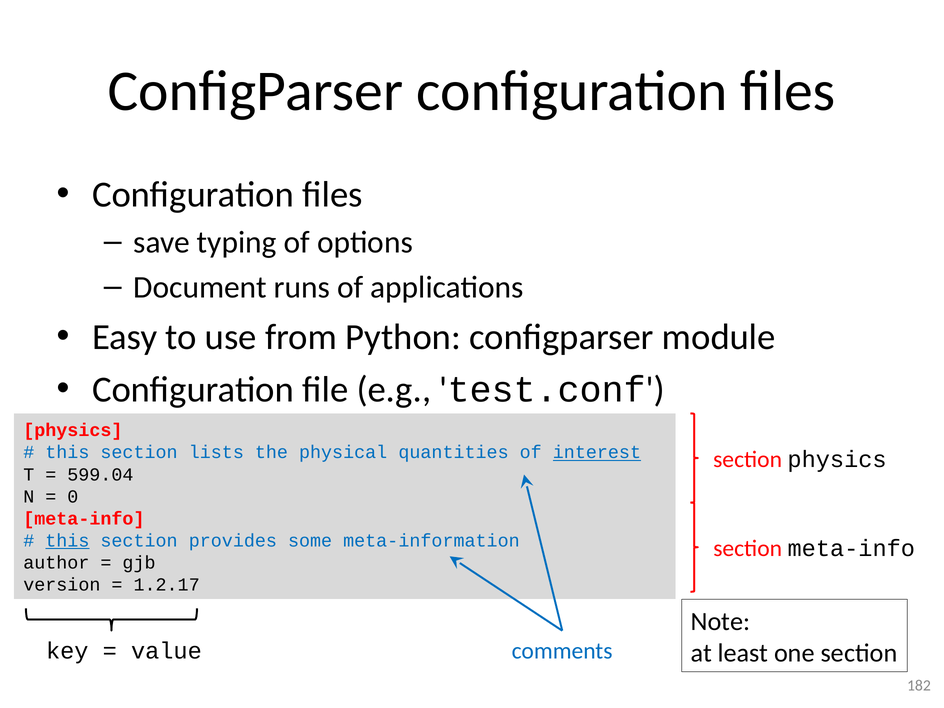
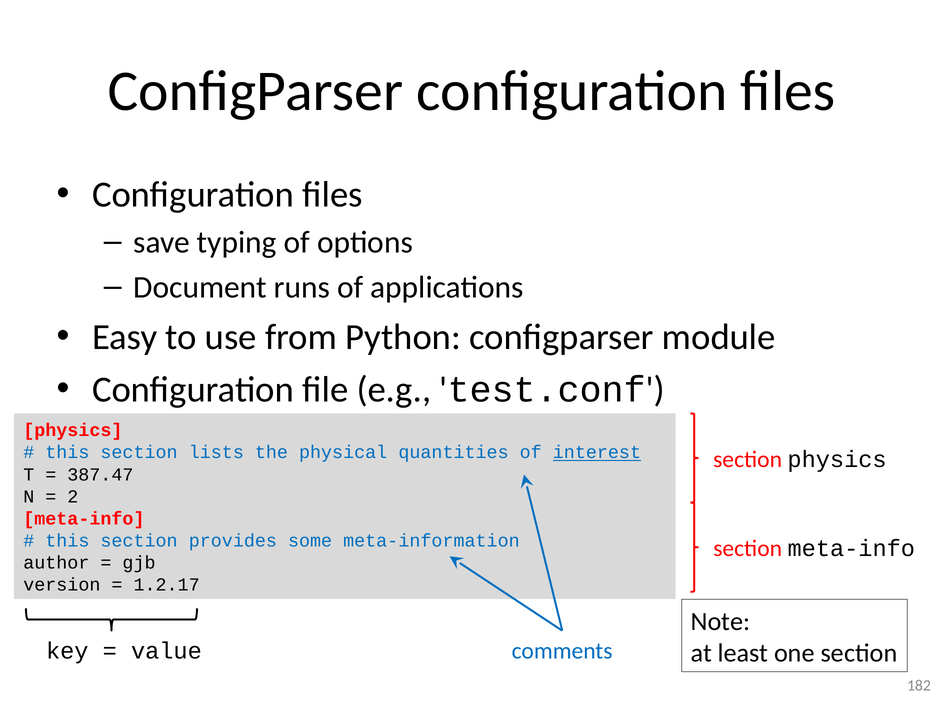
599.04: 599.04 -> 387.47 (100, 474)
0: 0 -> 2 (73, 496)
this underline: present -> none (67, 541)
